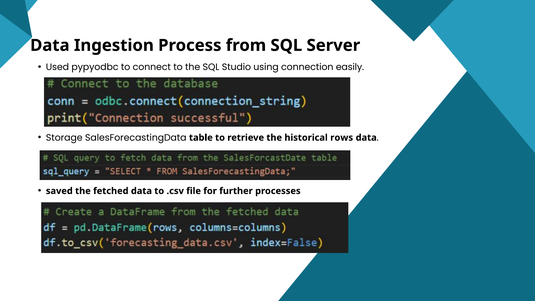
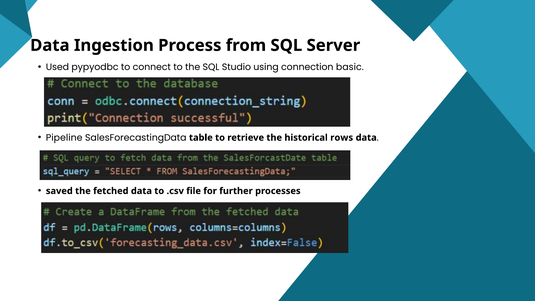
easily: easily -> basic (350, 67)
Storage: Storage -> Pipeline (64, 138)
